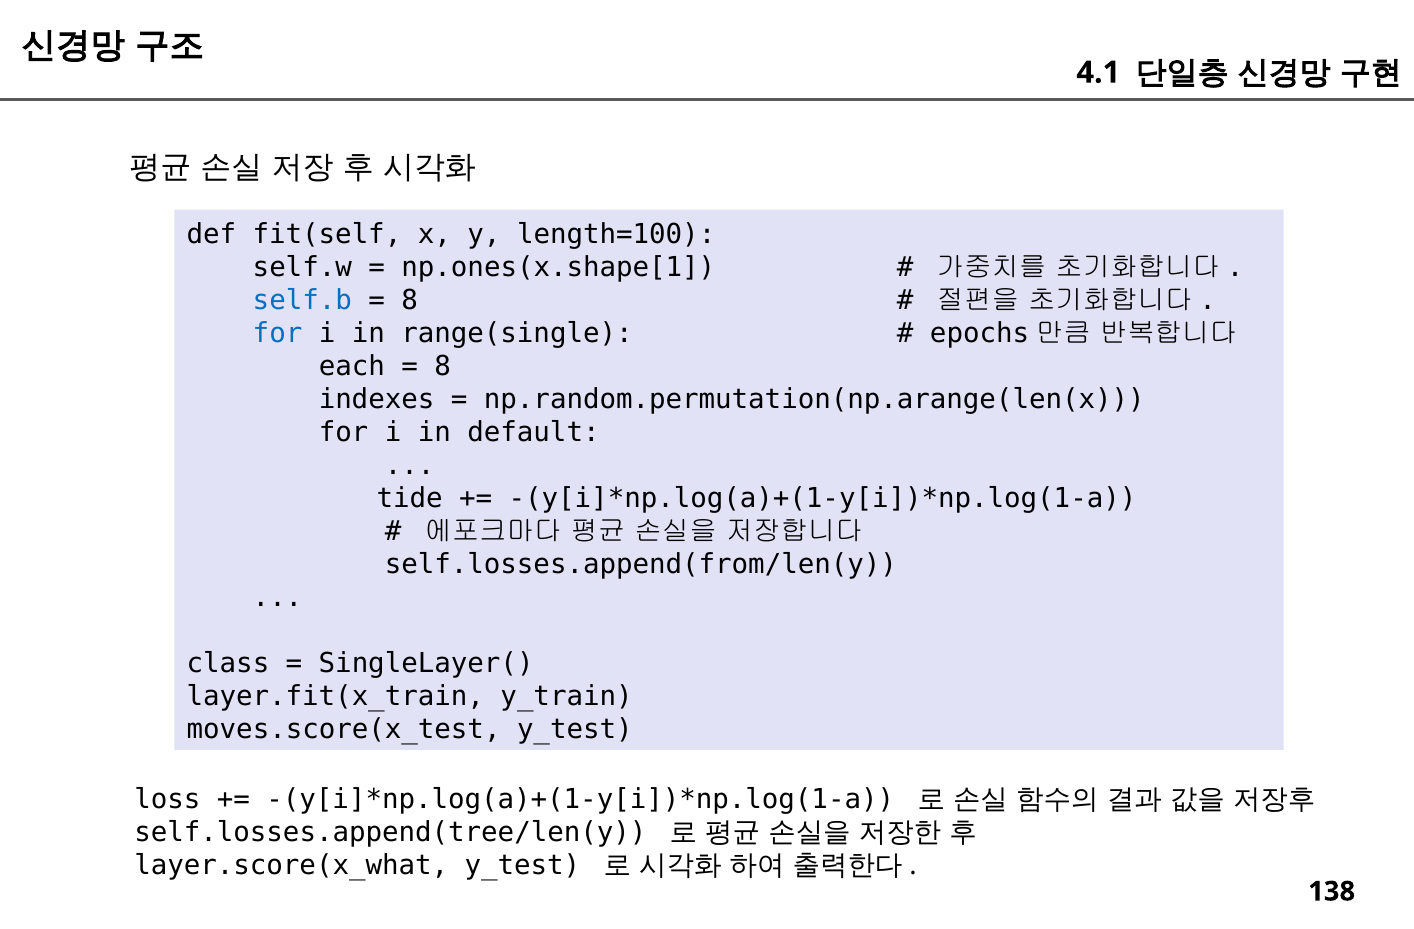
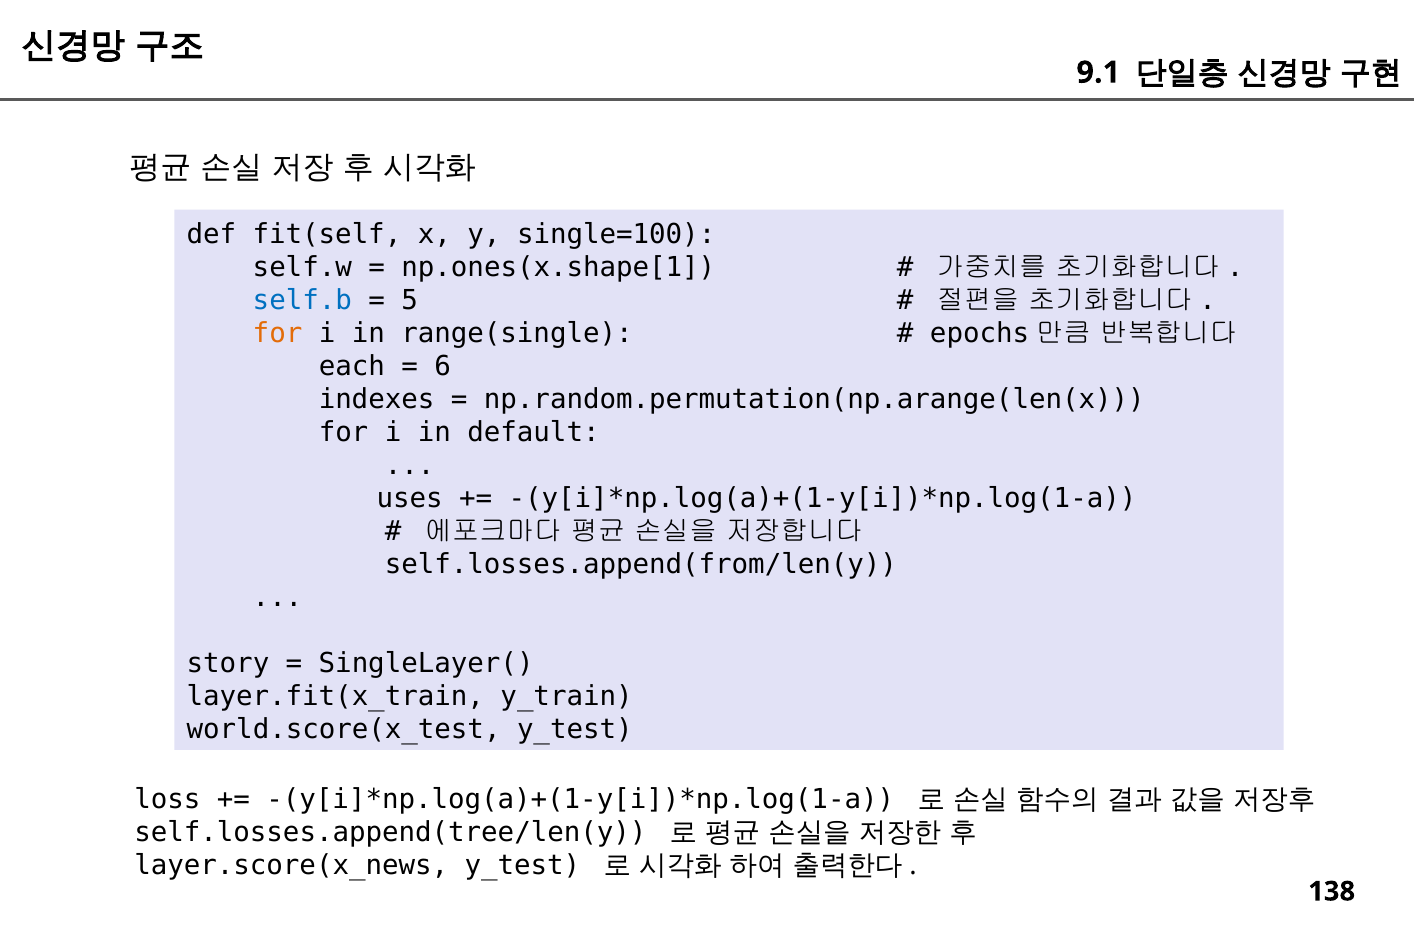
4.1: 4.1 -> 9.1 (1098, 72)
length=100: length=100 -> single=100 (616, 234)
8: 8 -> 5 (410, 300)
for colour: blue -> orange (278, 333)
8: 8 -> 6 (443, 366)
tide: tide -> uses (410, 498)
class: class -> story (228, 663)
moves.score(x_test: moves.score(x_test -> world.score(x_test (344, 729)
layer.score(x_what: layer.score(x_what -> layer.score(x_news (291, 865)
